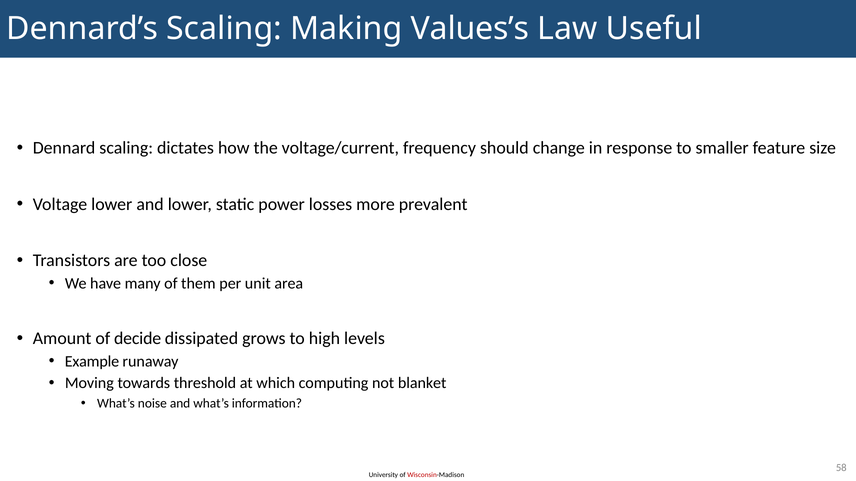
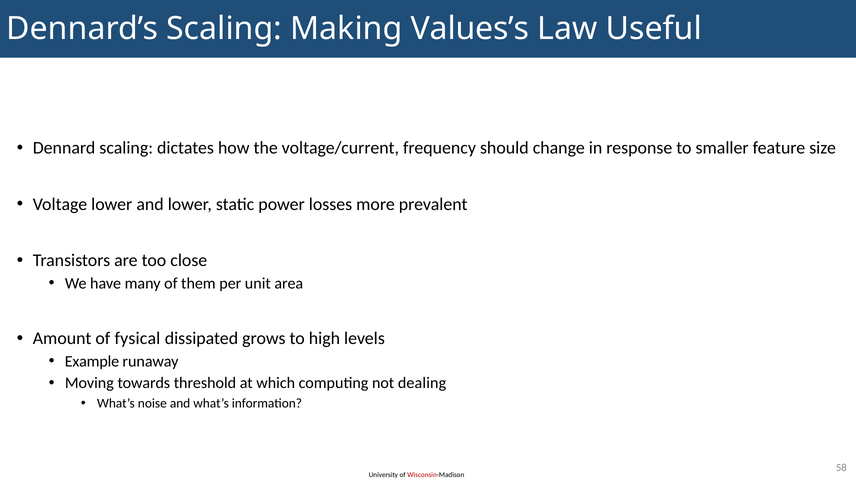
decide: decide -> fysical (137, 339)
blanket: blanket -> dealing (422, 383)
